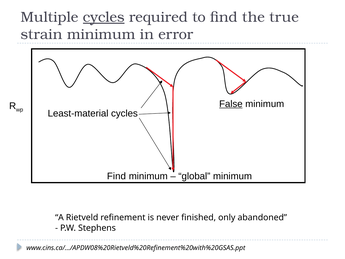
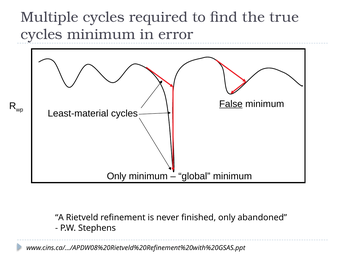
cycles underline: present -> none (104, 17)
strain: strain -> cycles (42, 34)
Find: Find -> Only (117, 176)
